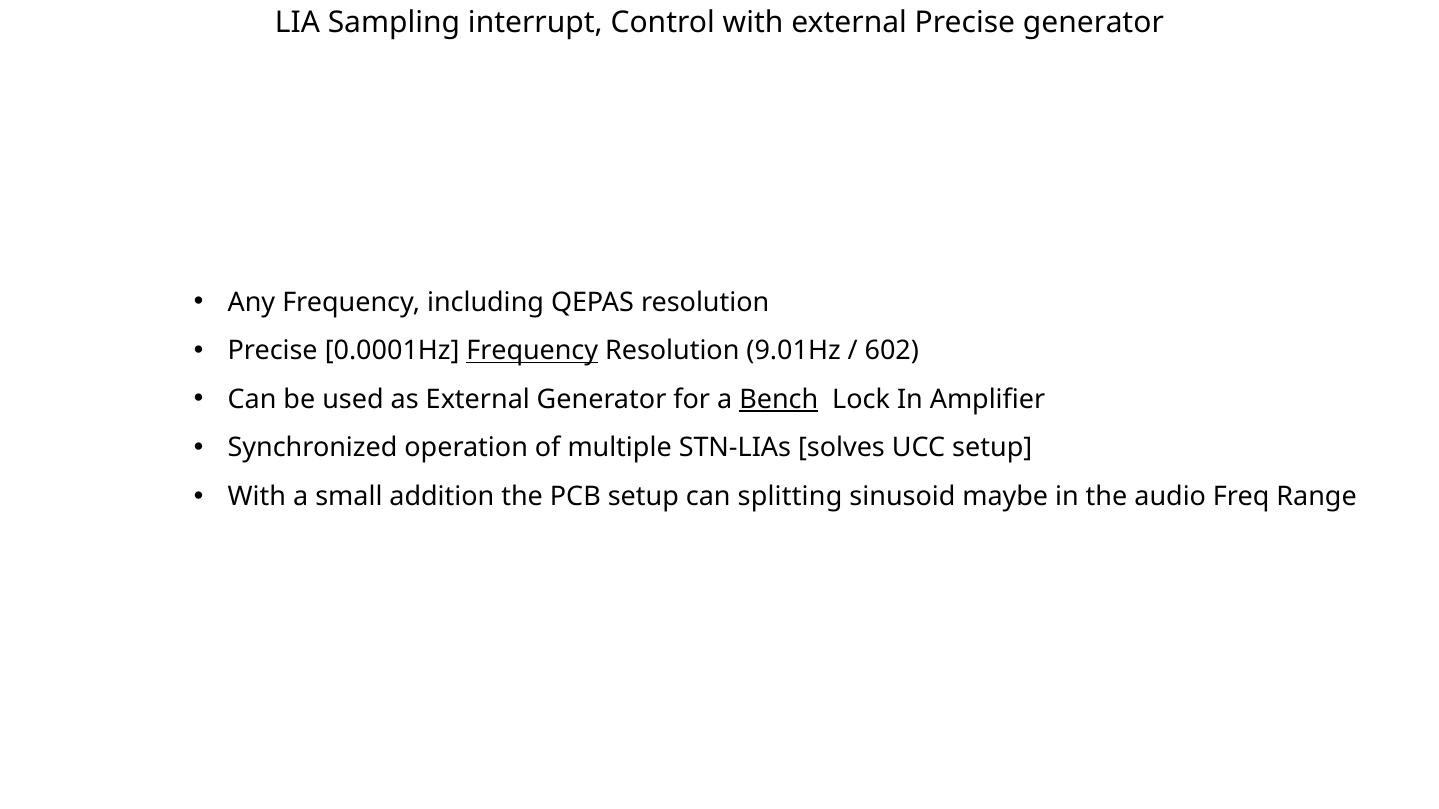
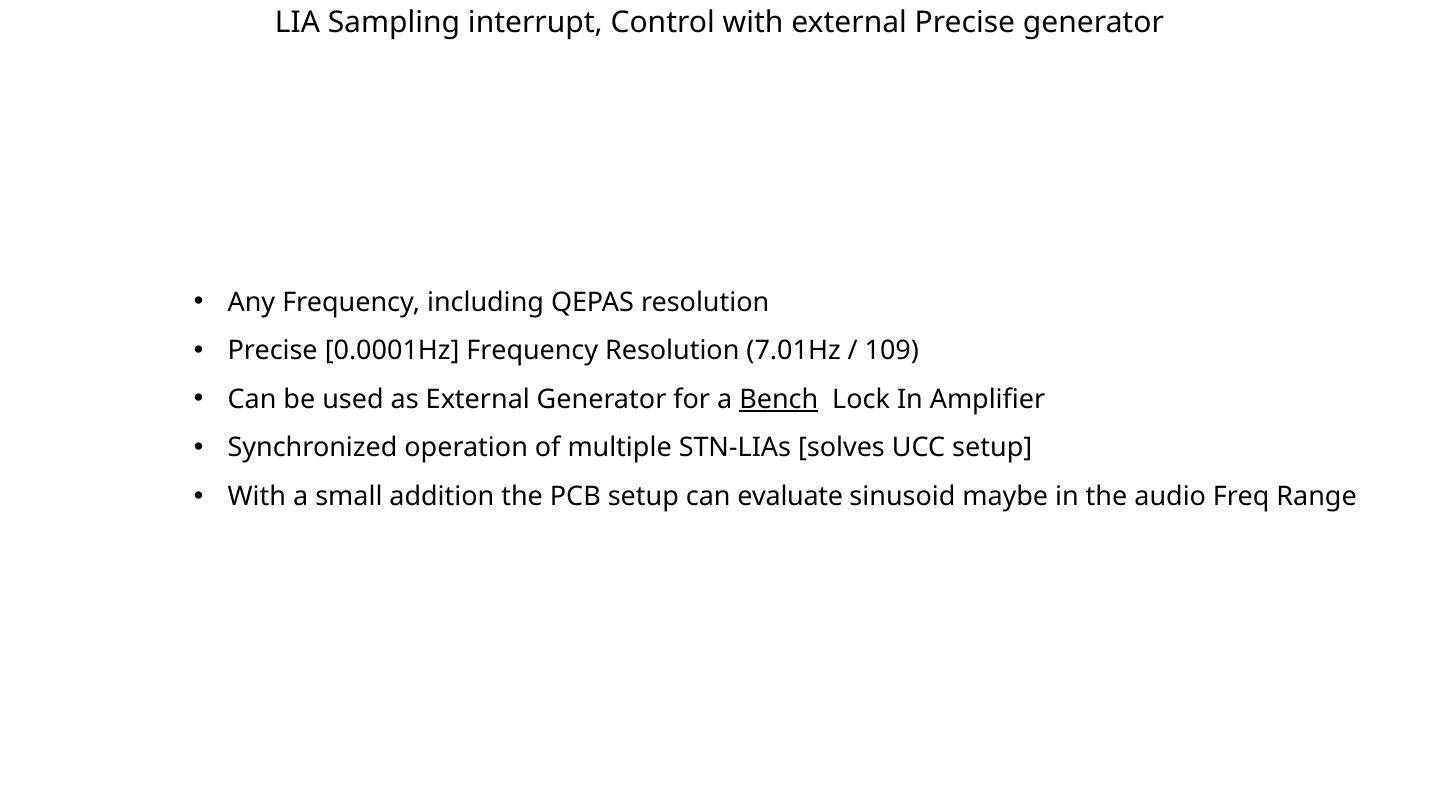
Frequency underline: present -> none (532, 351)
9.01Hz: 9.01Hz -> 7.01Hz (794, 351)
602: 602 -> 109 (892, 351)
splitting: splitting -> evaluate (790, 497)
